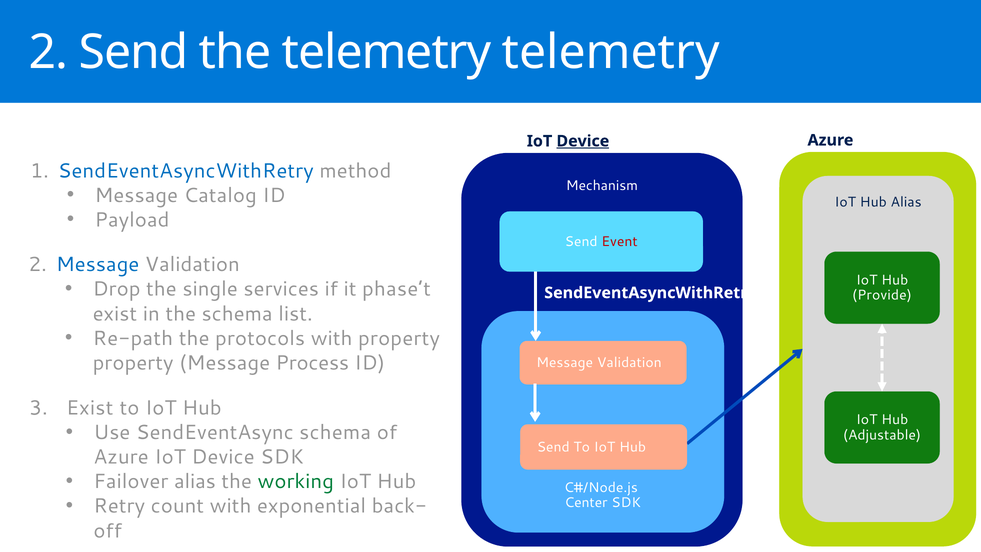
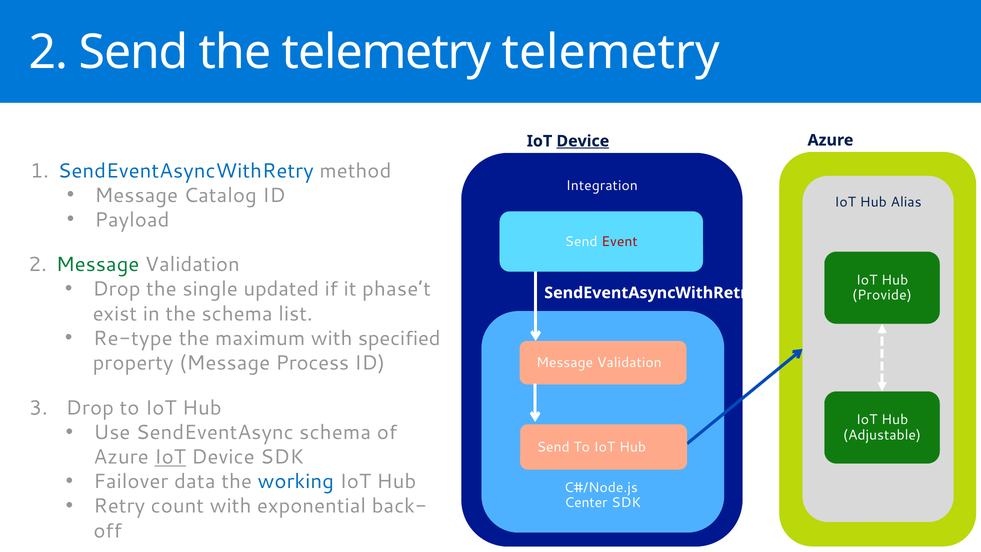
Mechanism: Mechanism -> Integration (602, 186)
Message colour: blue -> green (98, 265)
services: services -> updated (281, 289)
Re-path: Re-path -> Re-type (133, 338)
protocols: protocols -> maximum (260, 338)
with property: property -> specified (399, 338)
Exist: Exist -> Drop (90, 408)
IoT underline: none -> present (170, 457)
Failover alias: alias -> data (195, 482)
working colour: green -> blue (296, 482)
